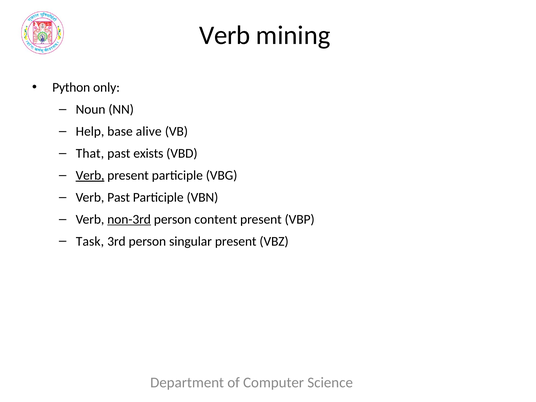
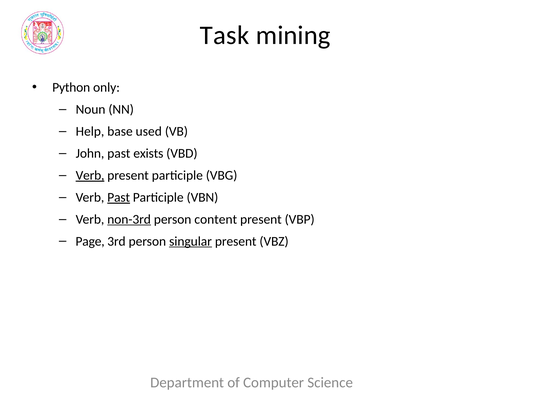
Verb: Verb -> Task (225, 35)
alive: alive -> used (149, 131)
That: That -> John (90, 153)
Past underline: none -> present (119, 197)
Task: Task -> Page (90, 241)
singular underline: none -> present (191, 241)
